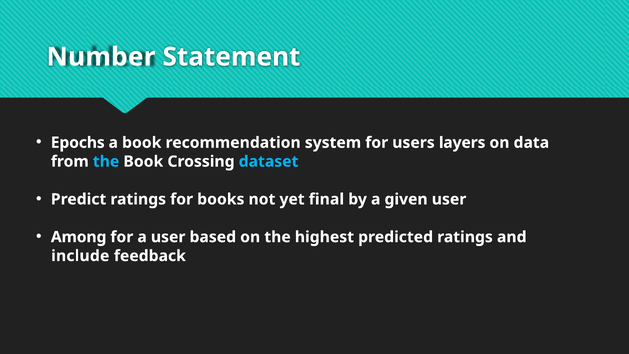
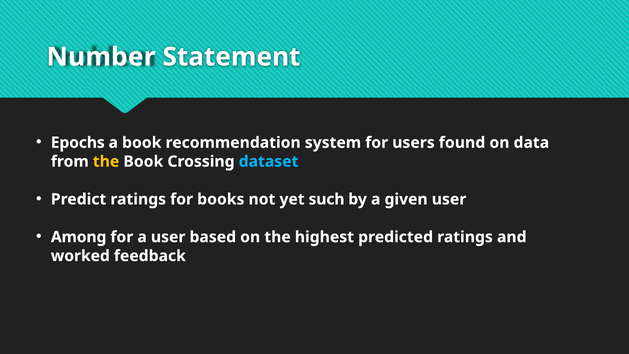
layers: layers -> found (462, 143)
the colour: light blue -> yellow (106, 161)
final: final -> such (327, 199)
include: include -> worked (80, 256)
